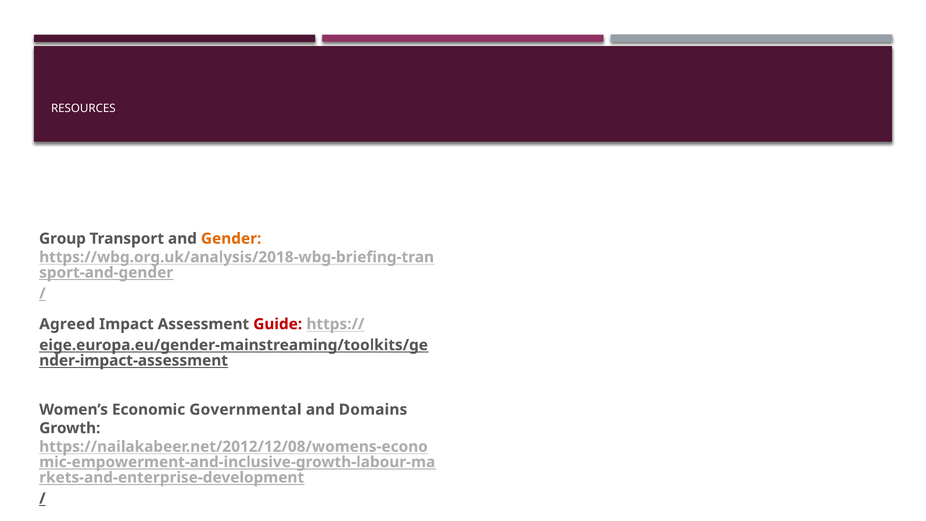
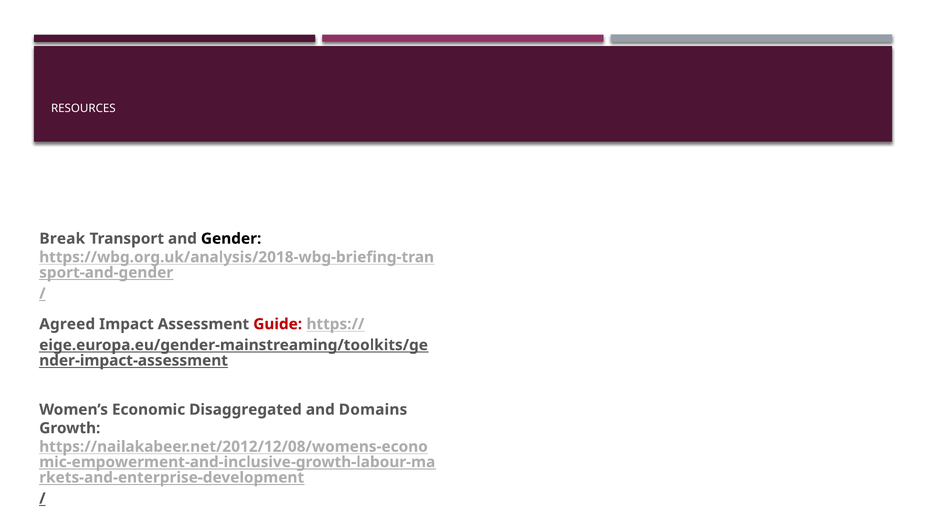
Group: Group -> Break (62, 239)
Gender colour: orange -> black (231, 239)
Governmental: Governmental -> Disaggregated (245, 410)
